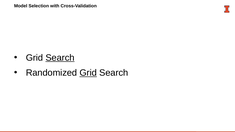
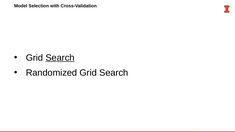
Grid underline: present -> none (88, 73)
